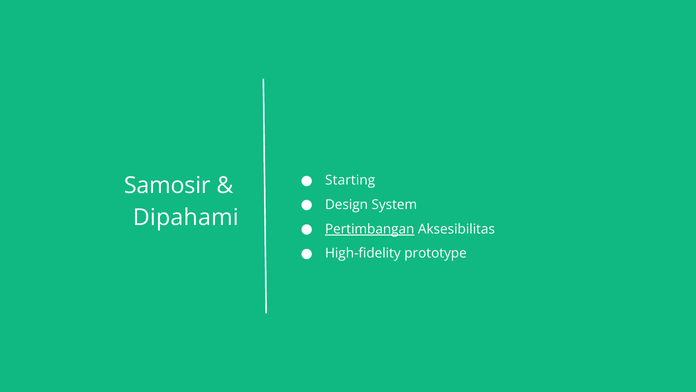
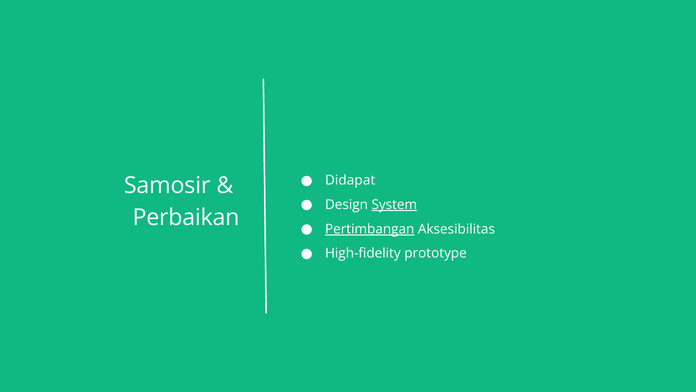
Starting: Starting -> Didapat (350, 180)
System underline: none -> present (394, 204)
Dipahami: Dipahami -> Perbaikan (186, 217)
